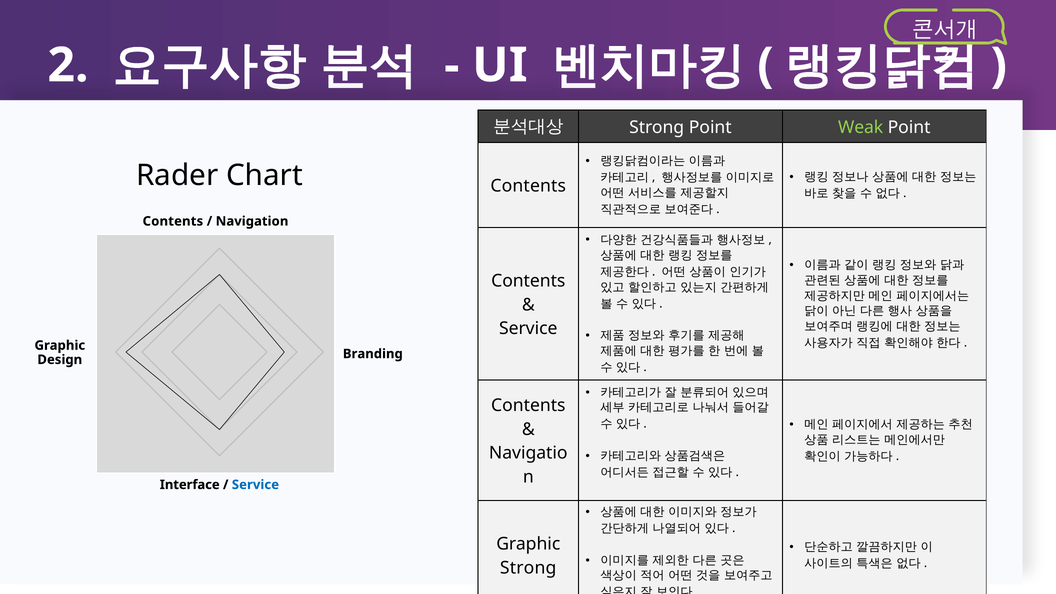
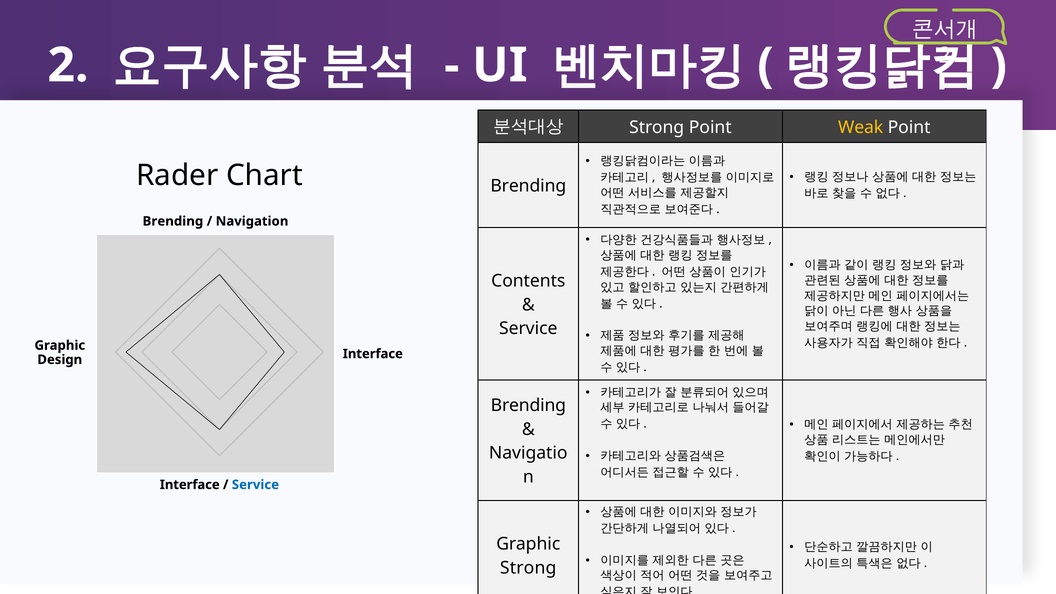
Weak colour: light green -> yellow (861, 127)
Contents: Contents -> Brending (528, 186)
Contents: Contents -> Brending (173, 221)
Branding: Branding -> Interface (373, 354)
Contents: Contents -> Brending (528, 405)
